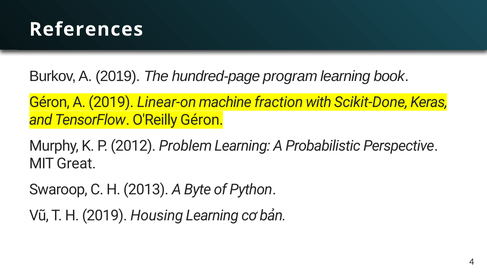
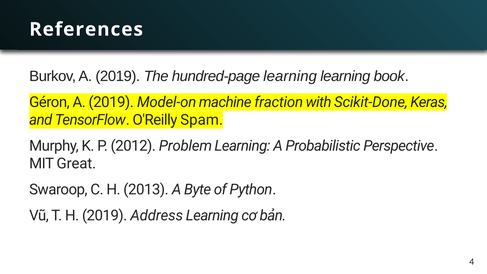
hundred-page program: program -> learning (290, 76)
Linear-on: Linear-on -> Model-on (167, 102)
O'Reilly Géron: Géron -> Spam (202, 120)
Housing: Housing -> Address (157, 216)
